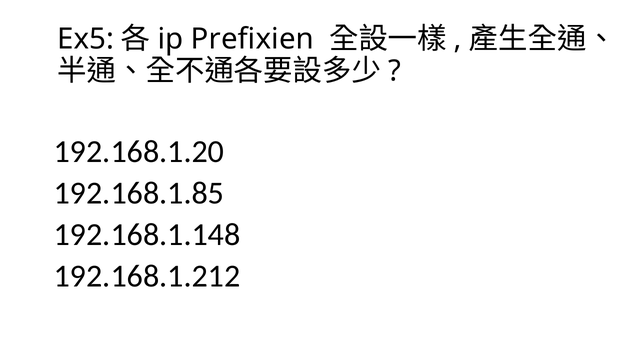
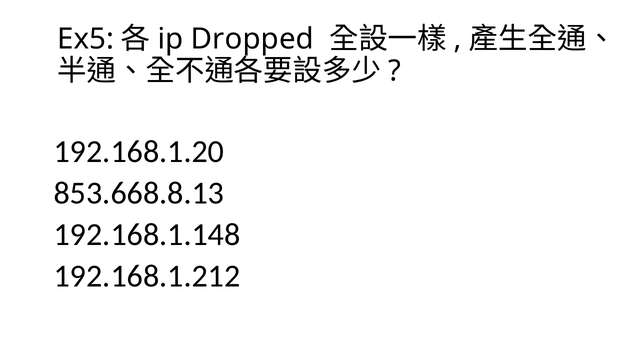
Prefixien: Prefixien -> Dropped (252, 39)
192.168.1.85: 192.168.1.85 -> 853.668.8.13 (139, 193)
